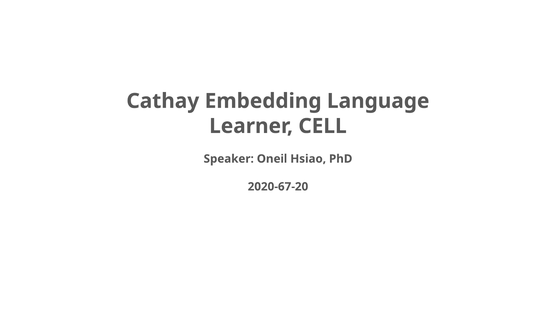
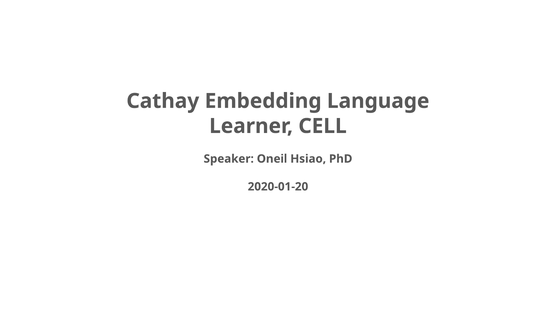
2020-67-20: 2020-67-20 -> 2020-01-20 (278, 186)
